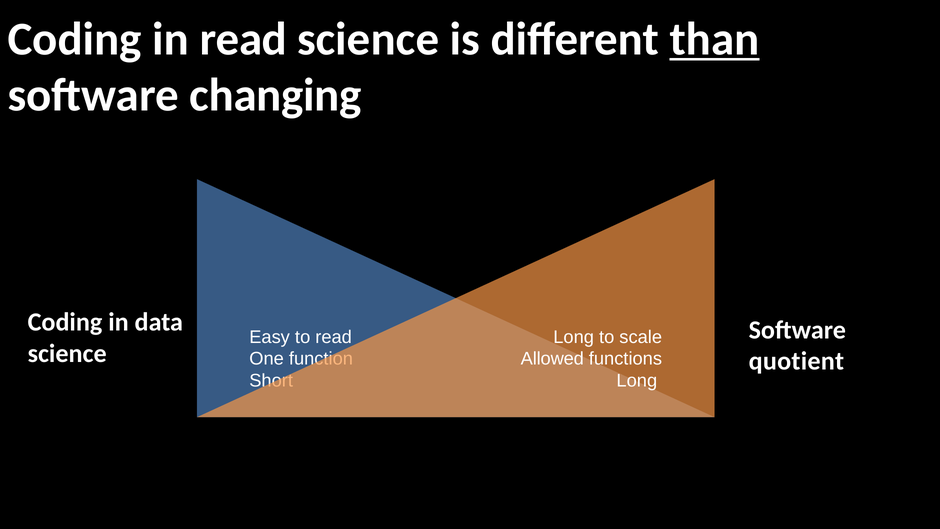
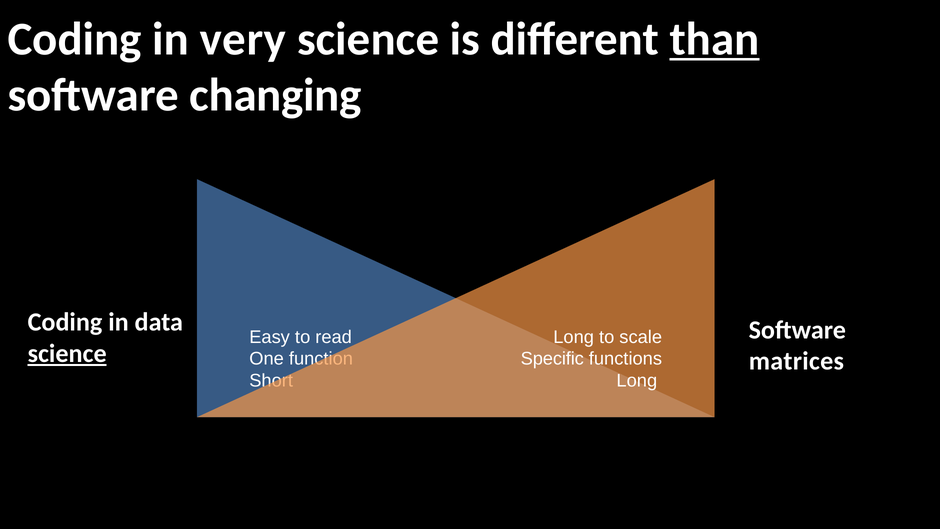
in read: read -> very (243, 39)
science underline: none -> present (67, 354)
Allowed: Allowed -> Specific (552, 359)
quotient: quotient -> matrices (796, 361)
